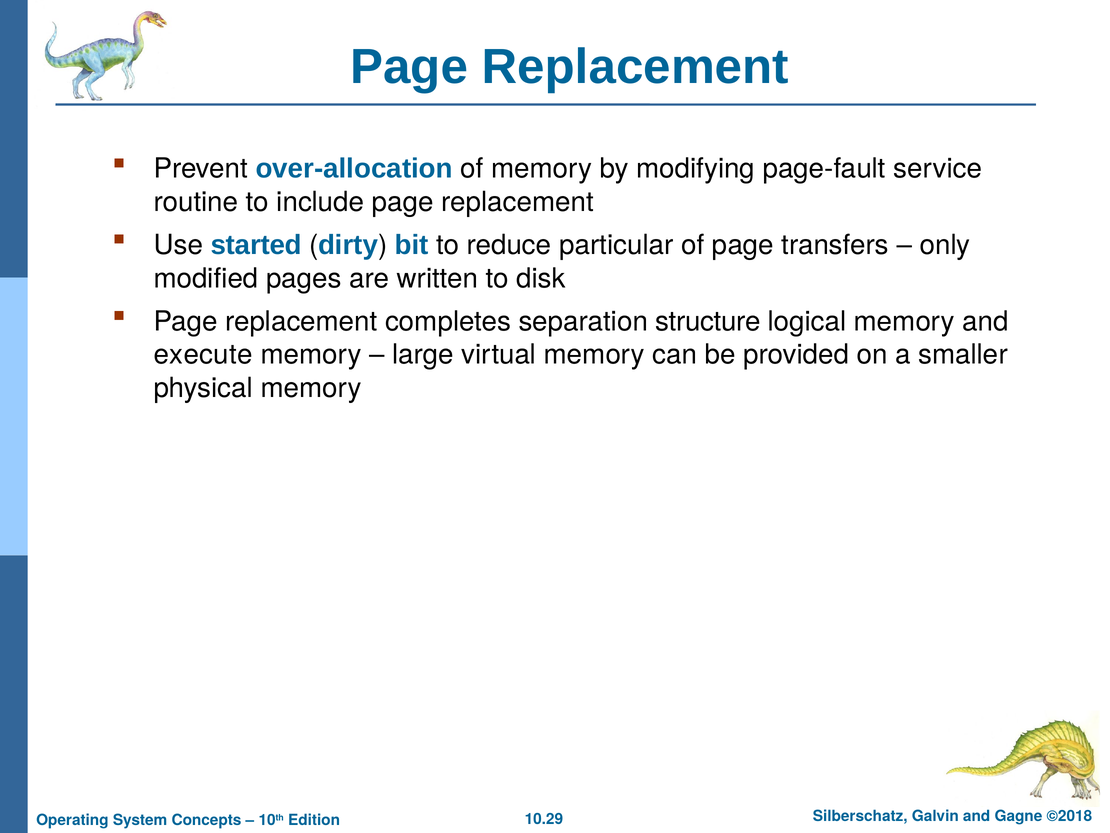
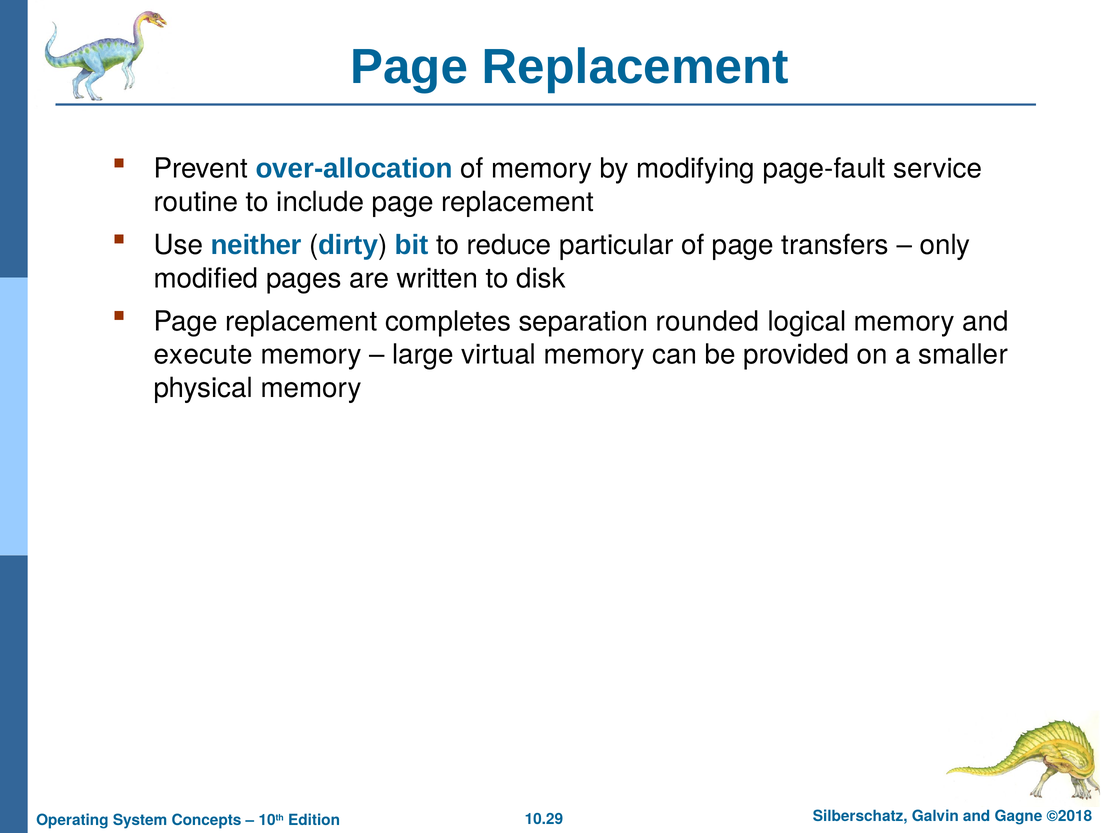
started: started -> neither (256, 245)
structure: structure -> rounded (708, 321)
